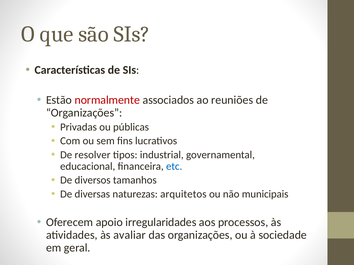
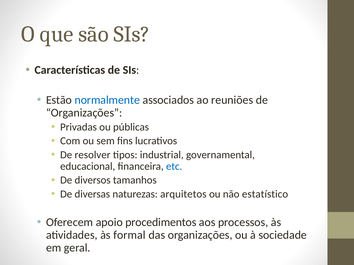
normalmente colour: red -> blue (107, 100)
municipais: municipais -> estatístico (265, 194)
irregularidades: irregularidades -> procedimentos (161, 223)
avaliar: avaliar -> formal (130, 235)
